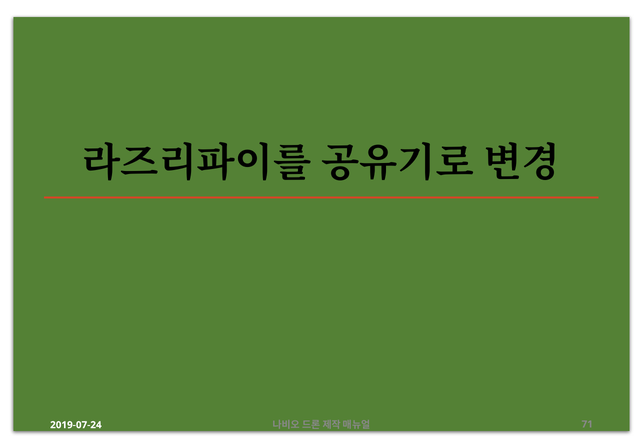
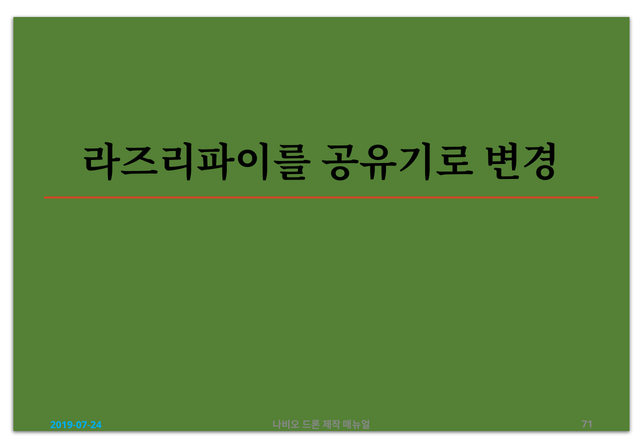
2019-07-24 colour: white -> light blue (76, 425)
